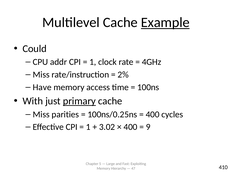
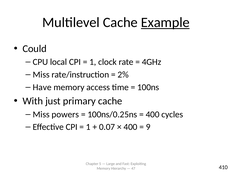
addr: addr -> local (59, 62)
primary underline: present -> none (79, 101)
parities: parities -> powers (65, 114)
3.02: 3.02 -> 0.07 (107, 127)
